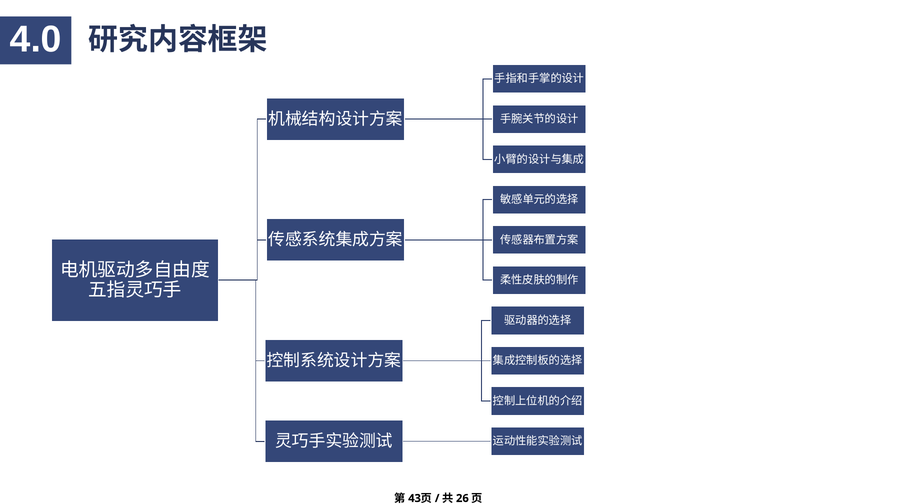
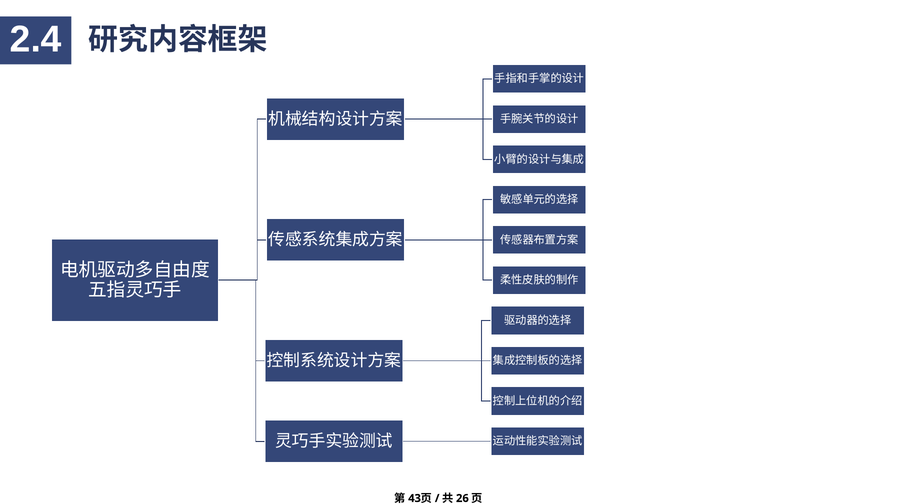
4.0: 4.0 -> 2.4 (36, 40)
